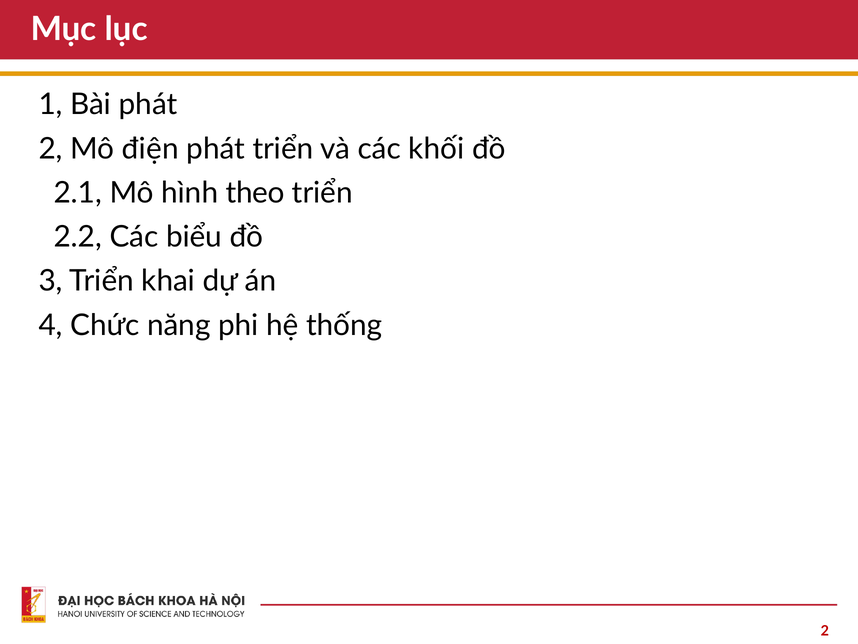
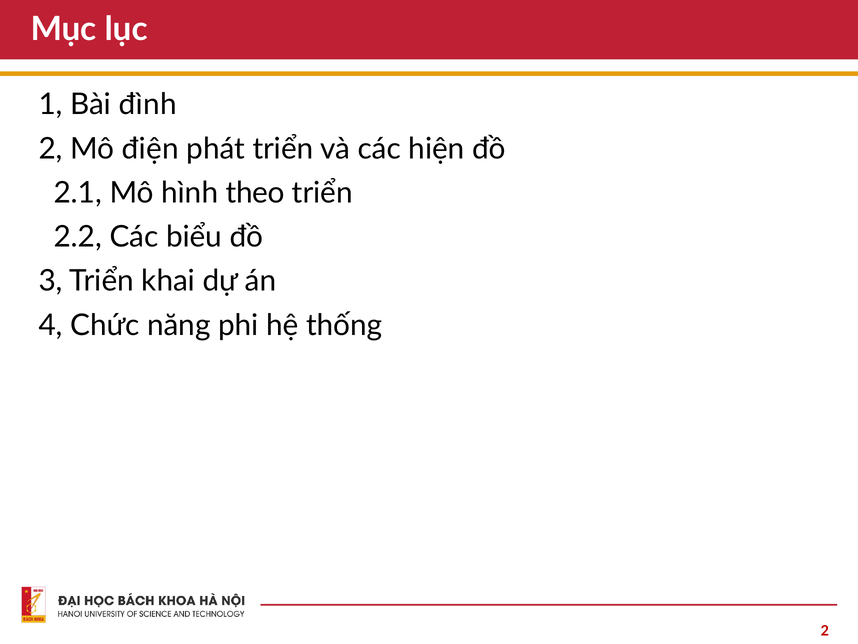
Bài phát: phát -> đình (148, 105)
khối: khối -> hiện (436, 149)
